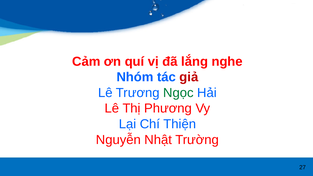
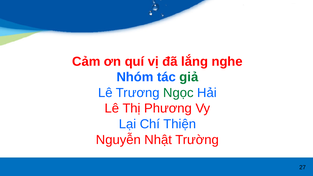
giả colour: red -> green (189, 77)
